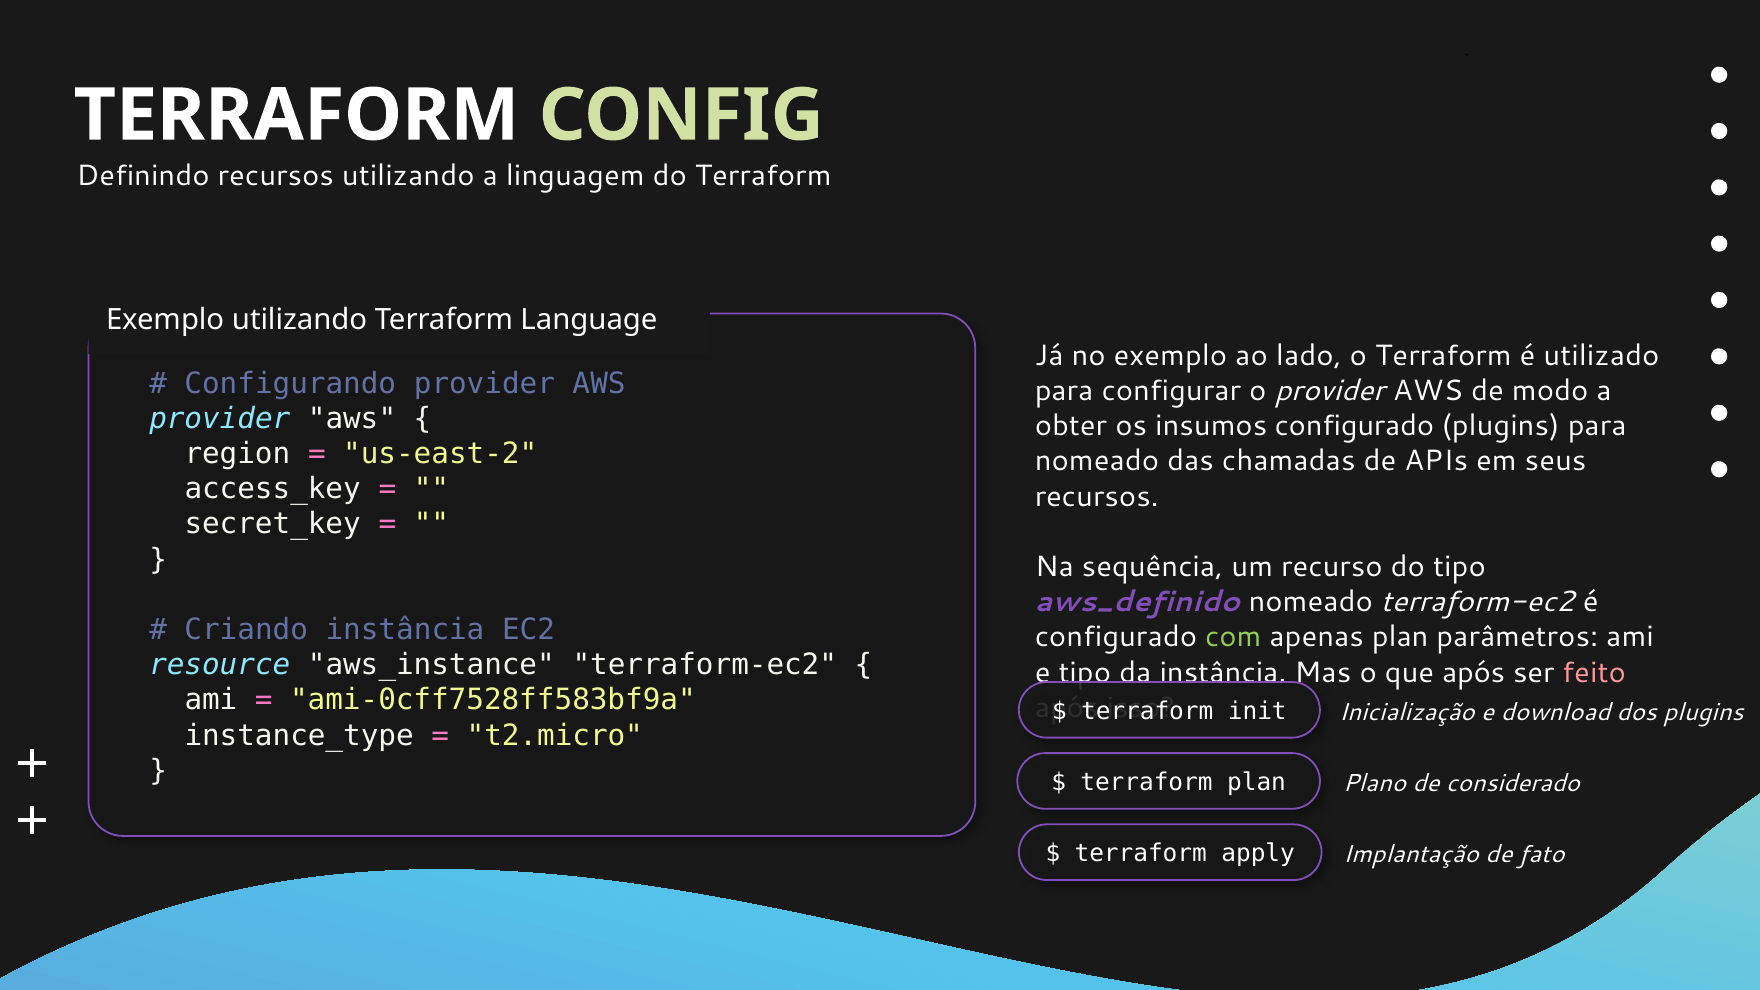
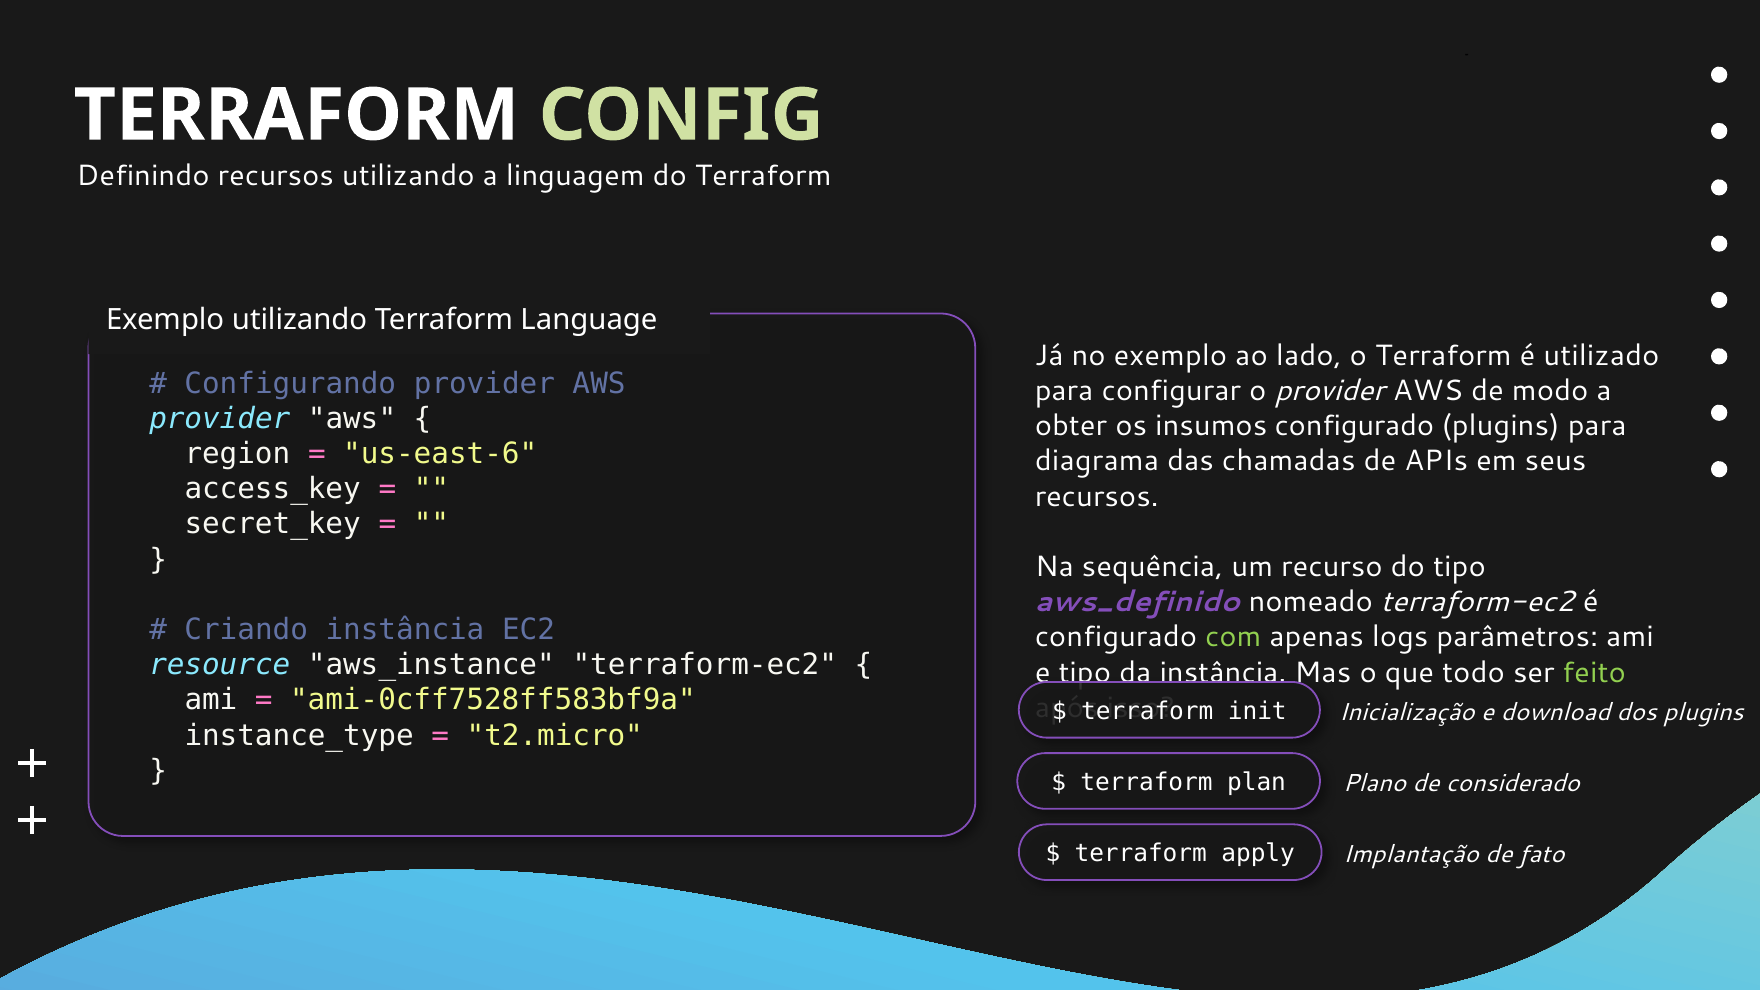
us-east-2: us-east-2 -> us-east-6 (440, 454)
nomeado: nomeado -> diagrama (1097, 461)
apenas plan: plan -> logs (1400, 637)
que após: após -> todo (1473, 672)
feito colour: pink -> light green (1594, 672)
